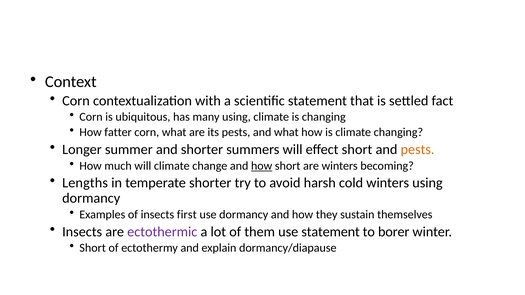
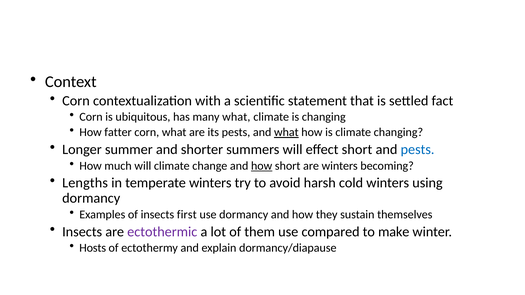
many using: using -> what (236, 117)
what underline: none -> present (286, 132)
pests colour: orange -> blue (418, 150)
temperate shorter: shorter -> winters (210, 183)
use statement: statement -> compared (331, 232)
borer: borer -> make (394, 232)
Short: Short -> Hosts (93, 248)
